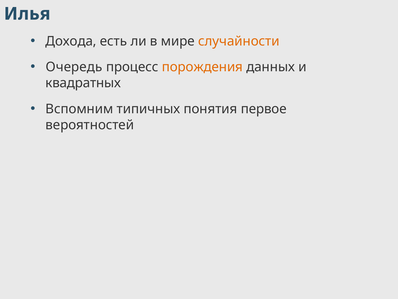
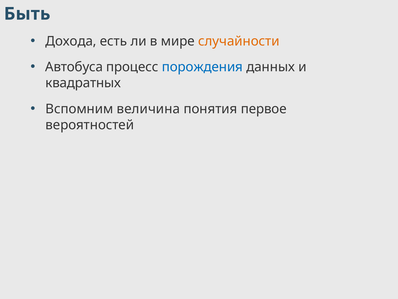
Илья: Илья -> Быть (27, 14)
Очередь: Очередь -> Автобуса (74, 67)
порождения colour: orange -> blue (202, 67)
типичных: типичных -> величина (148, 109)
